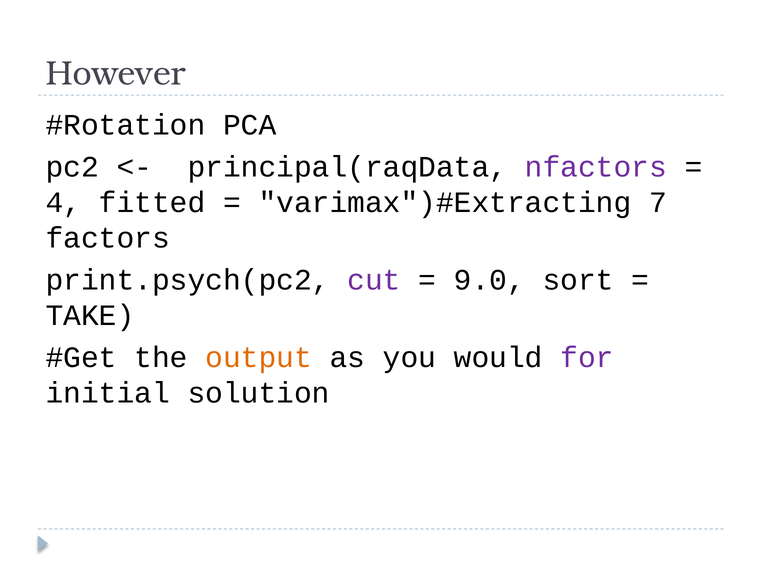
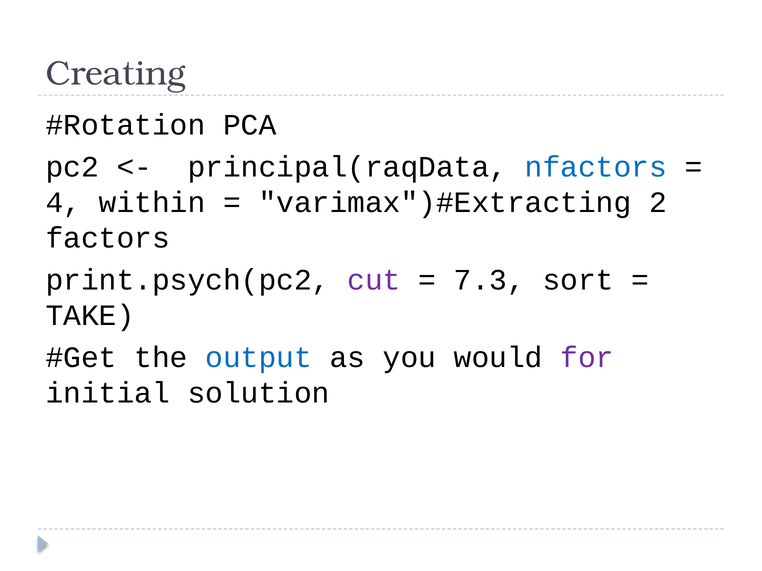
However: However -> Creating (116, 74)
nfactors colour: purple -> blue (596, 167)
fitted: fitted -> within (152, 203)
7: 7 -> 2 (658, 203)
9.0: 9.0 -> 7.3 (489, 280)
output colour: orange -> blue (259, 358)
